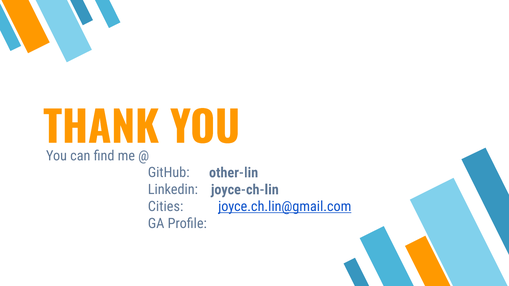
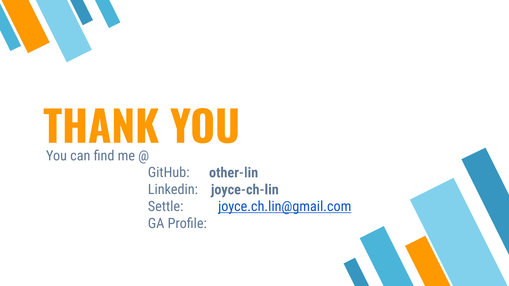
Cities: Cities -> Settle (166, 207)
